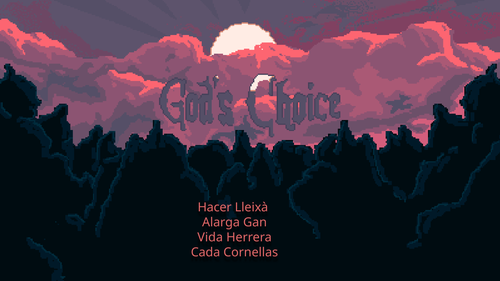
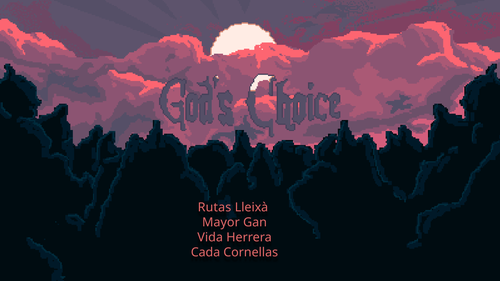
Hacer: Hacer -> Rutas (214, 208)
Alarga: Alarga -> Mayor (221, 223)
